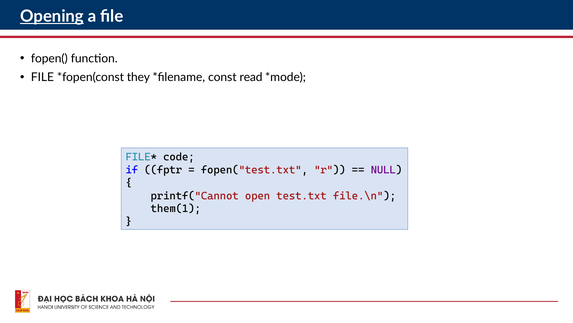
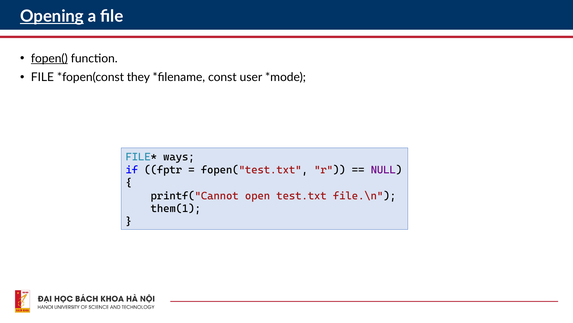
fopen( underline: none -> present (49, 58)
read: read -> user (251, 77)
code: code -> ways (179, 157)
